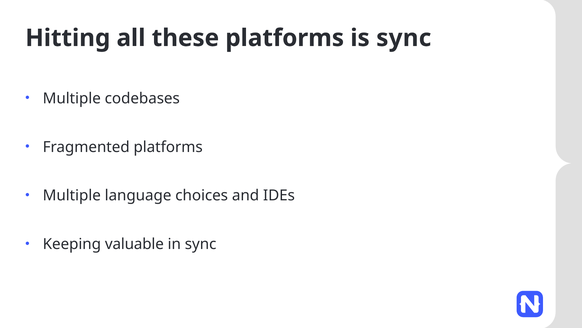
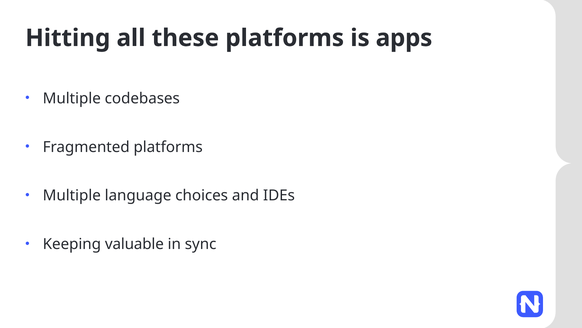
is sync: sync -> apps (404, 38)
